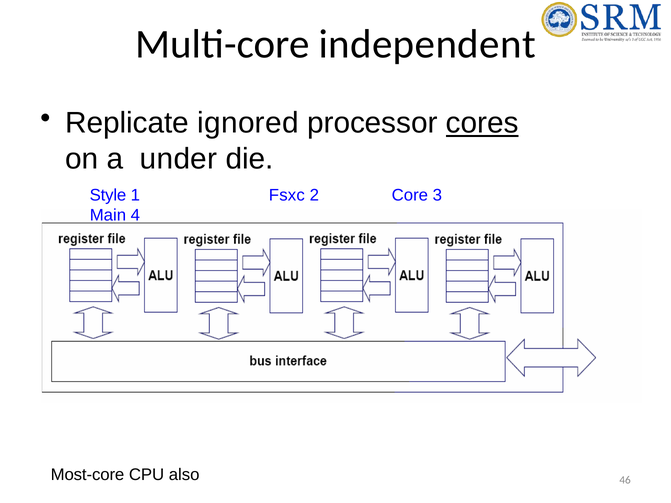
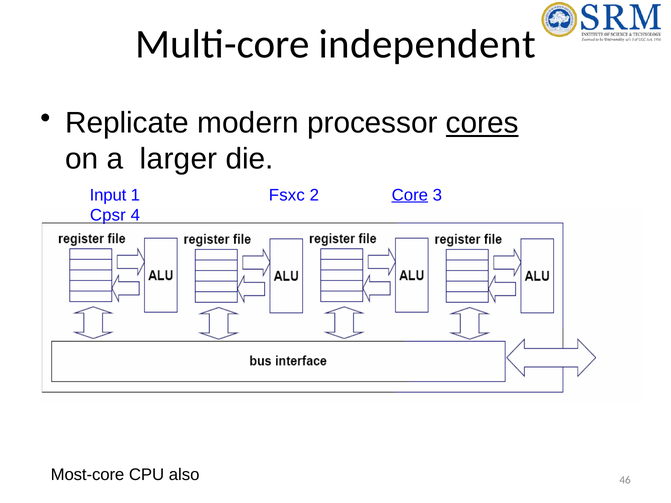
ignored: ignored -> modern (248, 123)
under: under -> larger (179, 159)
Style: Style -> Input (108, 195)
Core underline: none -> present (410, 195)
Main: Main -> Cpsr (108, 215)
